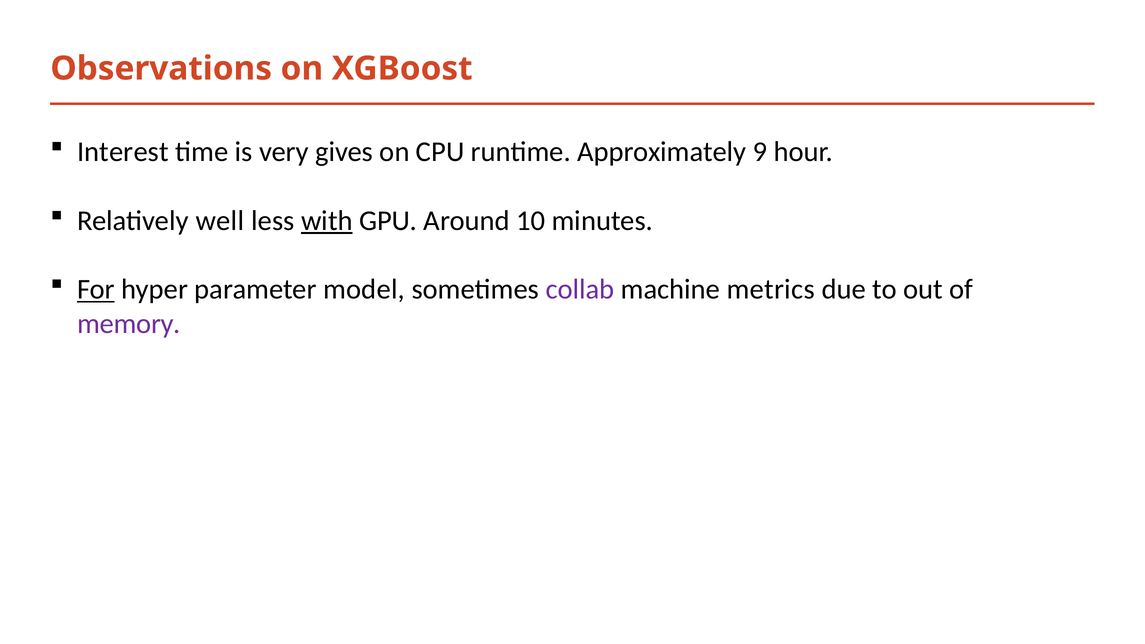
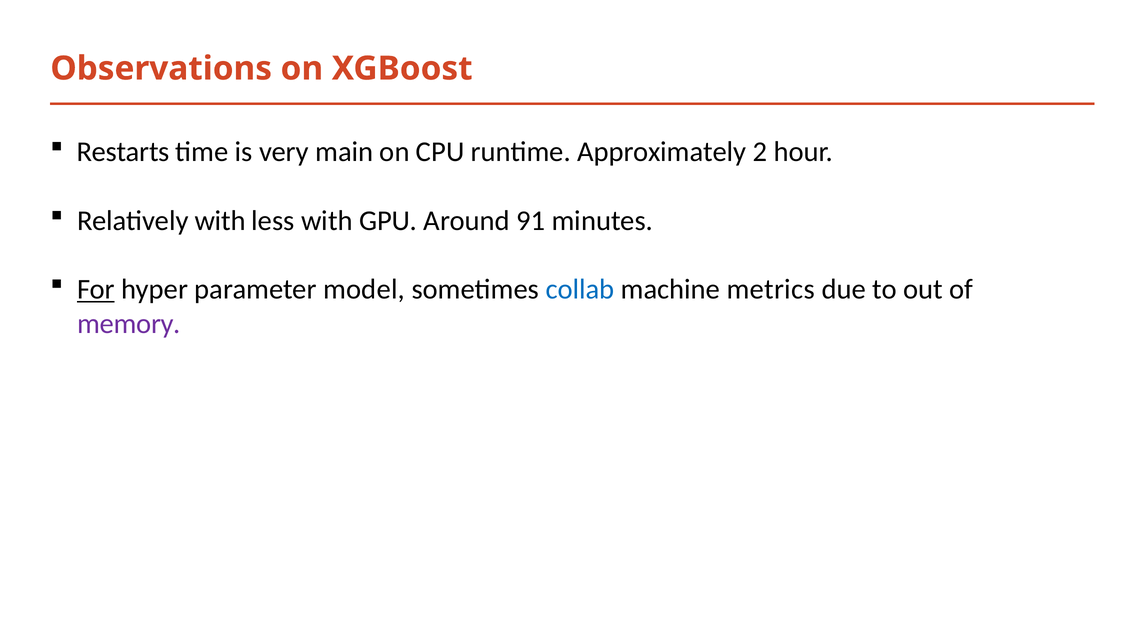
Interest: Interest -> Restarts (123, 152)
gives: gives -> main (344, 152)
9: 9 -> 2 (760, 152)
Relatively well: well -> with (220, 221)
with underline: present -> none (327, 221)
10: 10 -> 91 (531, 221)
collab colour: purple -> blue (580, 289)
